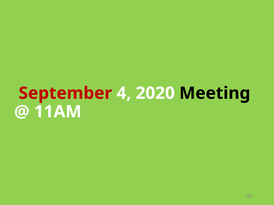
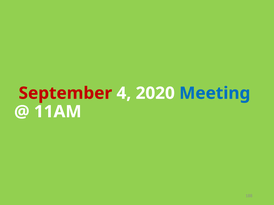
Meeting colour: black -> blue (215, 93)
